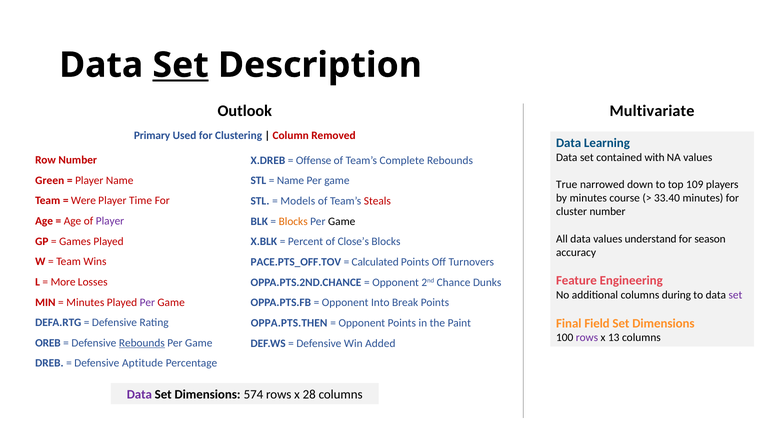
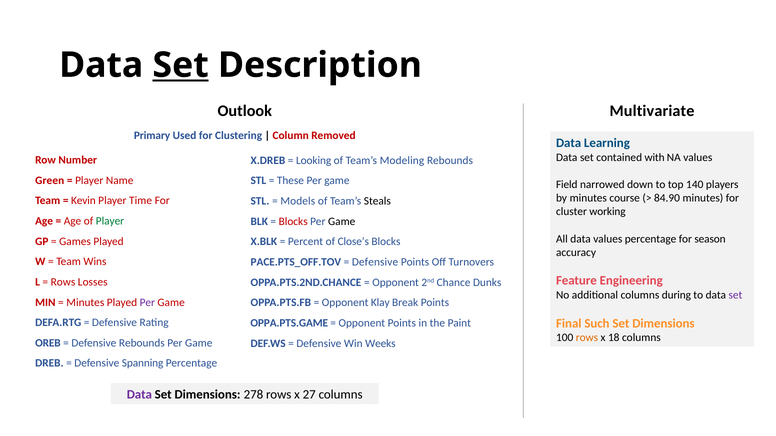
Offense: Offense -> Looking (314, 161)
Complete: Complete -> Modeling (402, 161)
Name: Name -> These (290, 181)
True: True -> Field (567, 185)
109: 109 -> 140 (695, 185)
33.40: 33.40 -> 84.90 (667, 198)
Were: Were -> Kevin (83, 201)
Steals colour: red -> black (377, 201)
cluster number: number -> working (607, 212)
Player colour: purple -> green (110, 221)
Blocks colour: orange -> red (293, 222)
values understand: understand -> percentage (651, 239)
Calculated: Calculated -> Defensive (375, 262)
More: More -> Rows (63, 282)
Into: Into -> Klay (380, 303)
Field: Field -> Such (597, 324)
OPPA.PTS.THEN: OPPA.PTS.THEN -> OPPA.PTS.GAME (289, 323)
rows colour: purple -> orange (587, 338)
13: 13 -> 18 (614, 338)
Rebounds underline: present -> none (142, 343)
Added: Added -> Weeks (380, 344)
Aptitude: Aptitude -> Spanning (143, 364)
574: 574 -> 278 (253, 395)
28: 28 -> 27 (309, 395)
